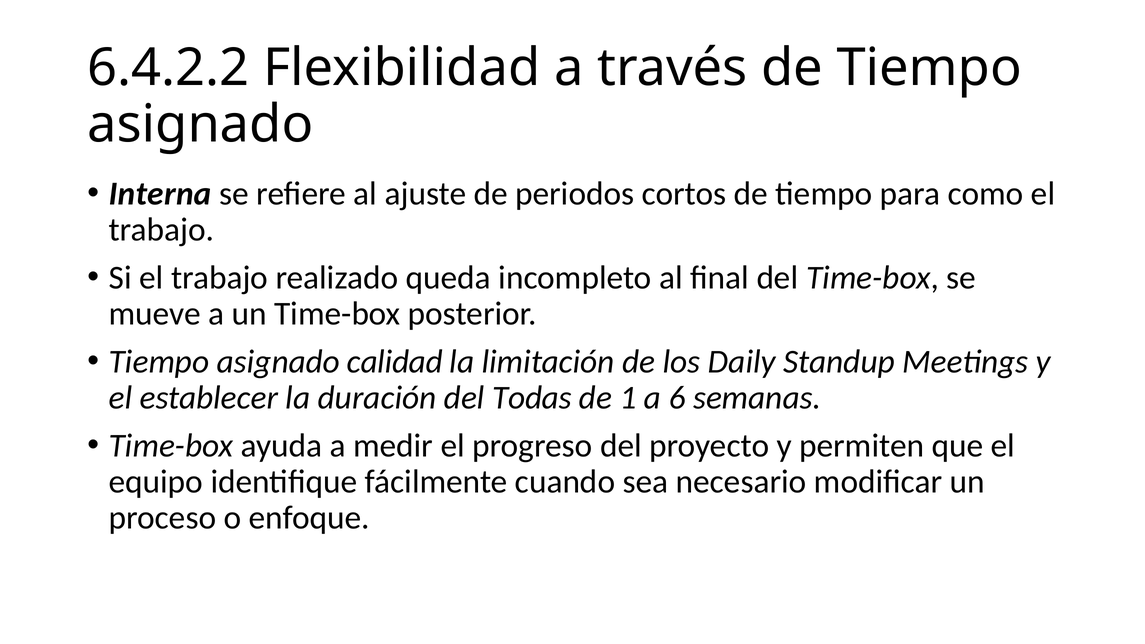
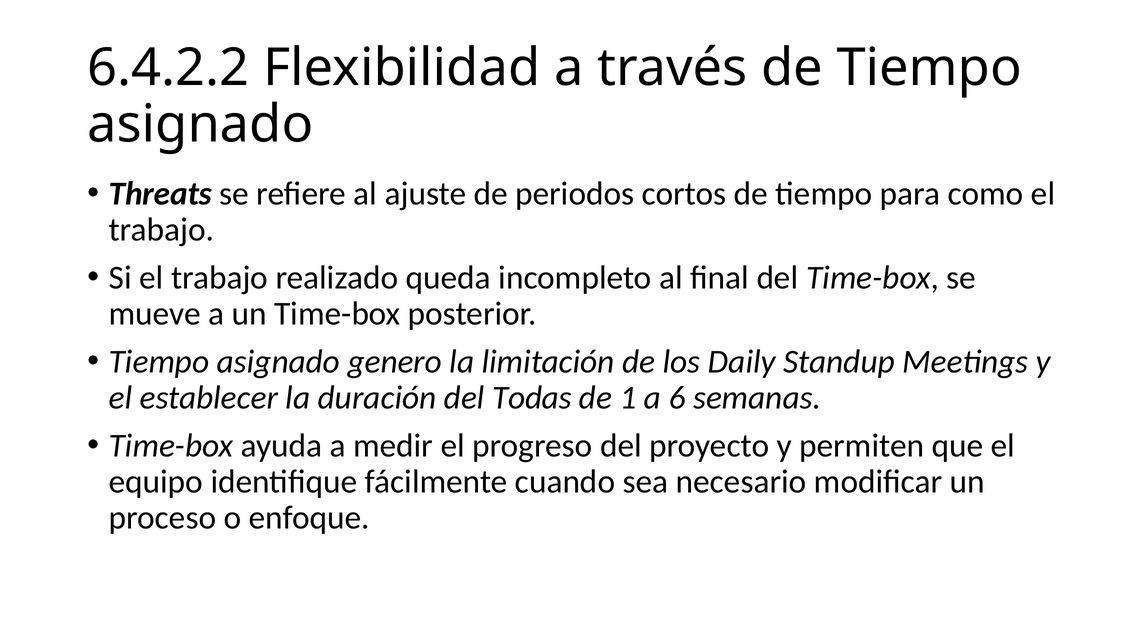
Interna: Interna -> Threats (160, 194)
calidad: calidad -> genero (395, 362)
